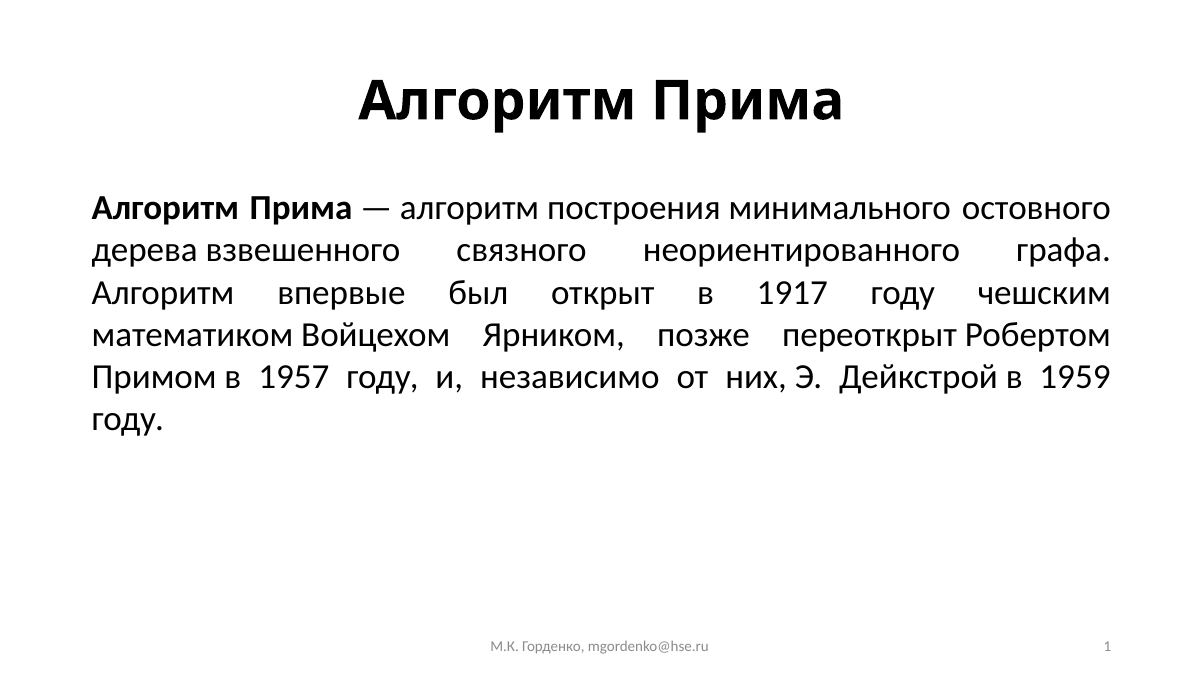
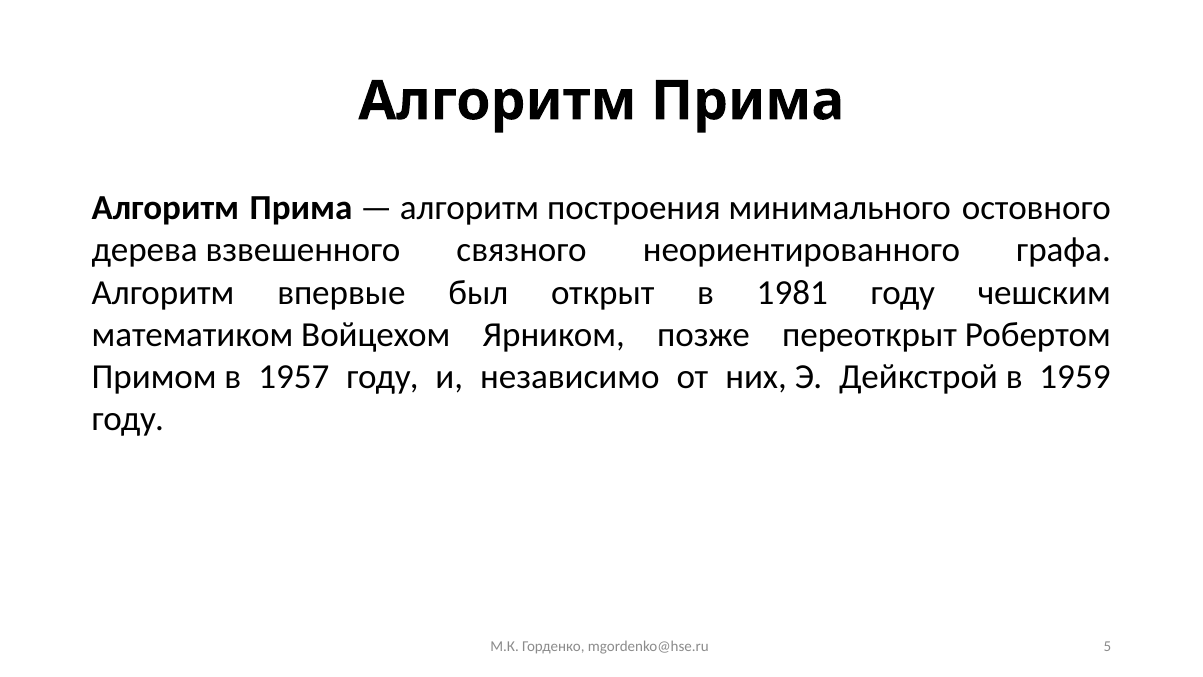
1917: 1917 -> 1981 (792, 292)
1: 1 -> 5 (1108, 646)
